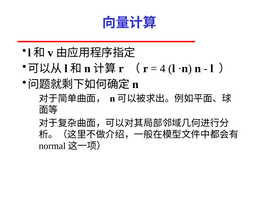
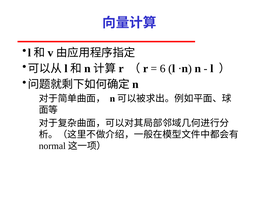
4: 4 -> 6 (163, 69)
